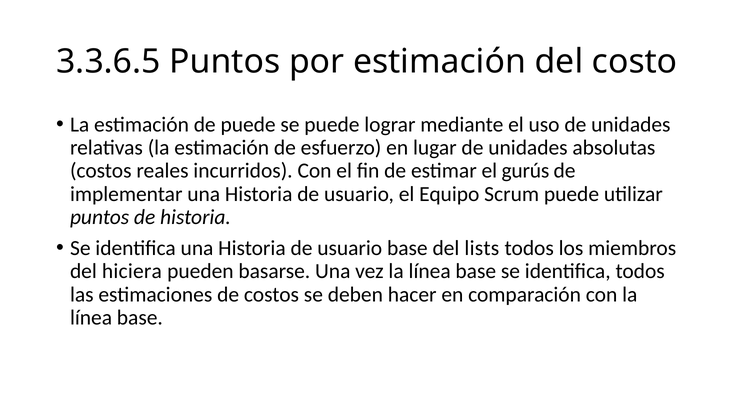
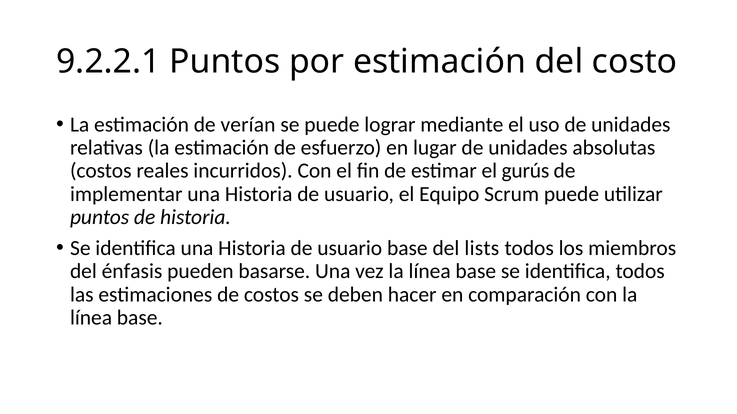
3.3.6.5: 3.3.6.5 -> 9.2.2.1 (108, 62)
de puede: puede -> verían (248, 125)
hiciera: hiciera -> énfasis (132, 272)
